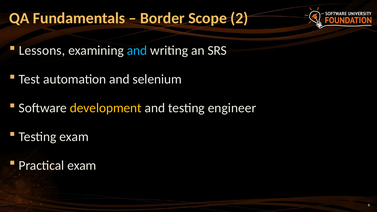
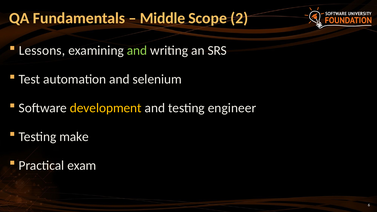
Border: Border -> Middle (163, 18)
and colour: light blue -> light green (137, 51)
Testing exam: exam -> make (74, 137)
